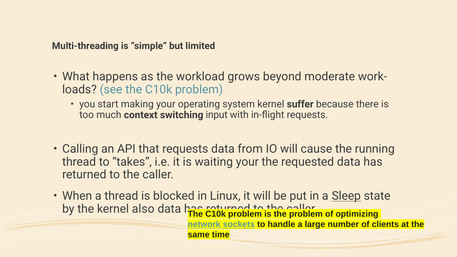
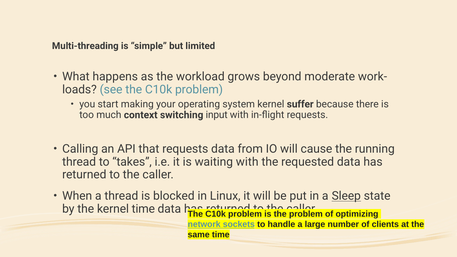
waiting your: your -> with (247, 162)
kernel also: also -> time (143, 209)
